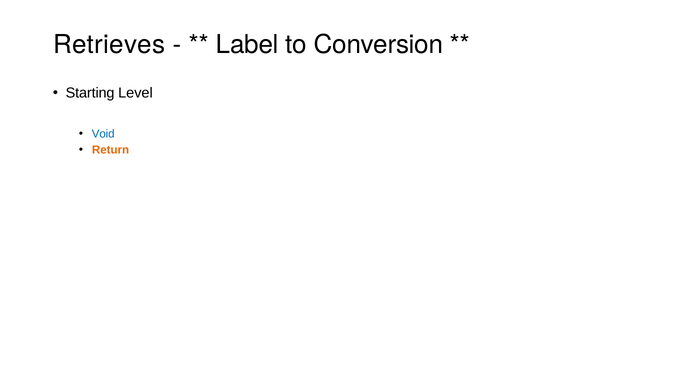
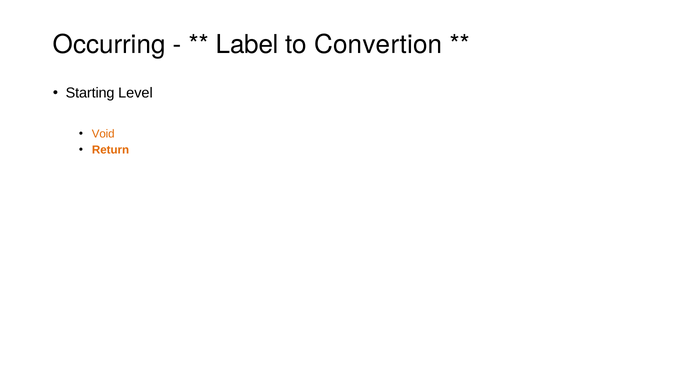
Retrieves: Retrieves -> Occurring (109, 45)
Conversion: Conversion -> Convertion (378, 45)
Void colour: blue -> orange (103, 134)
